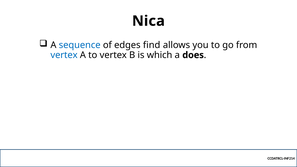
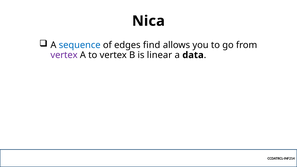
vertex colour: blue -> purple (64, 55)
which: which -> linear (159, 55)
does: does -> data (193, 55)
